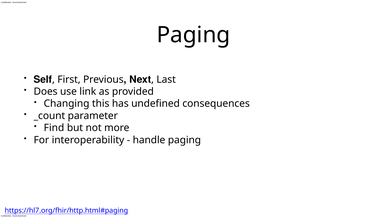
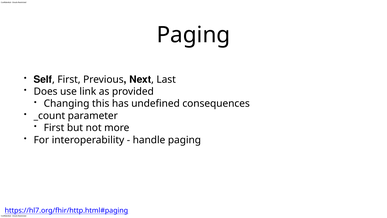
Find: Find -> First (54, 128)
